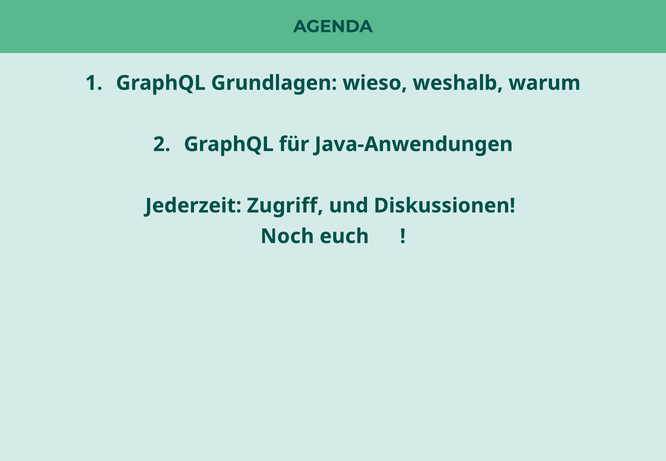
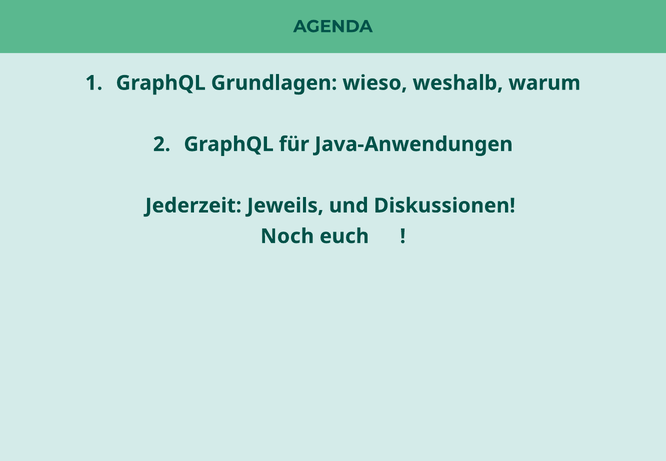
Zugriff: Zugriff -> Jeweils (285, 206)
